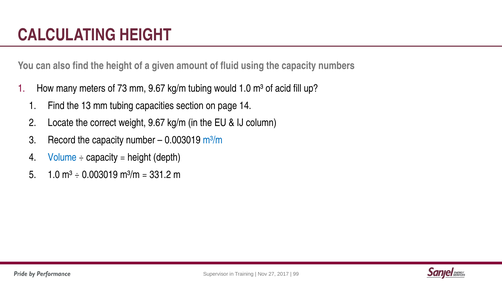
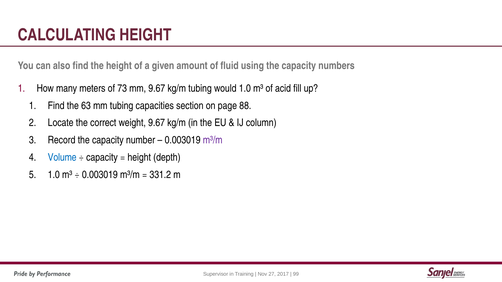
13: 13 -> 63 (86, 106)
14: 14 -> 88 (245, 106)
m³/m colour: blue -> purple (213, 140)
